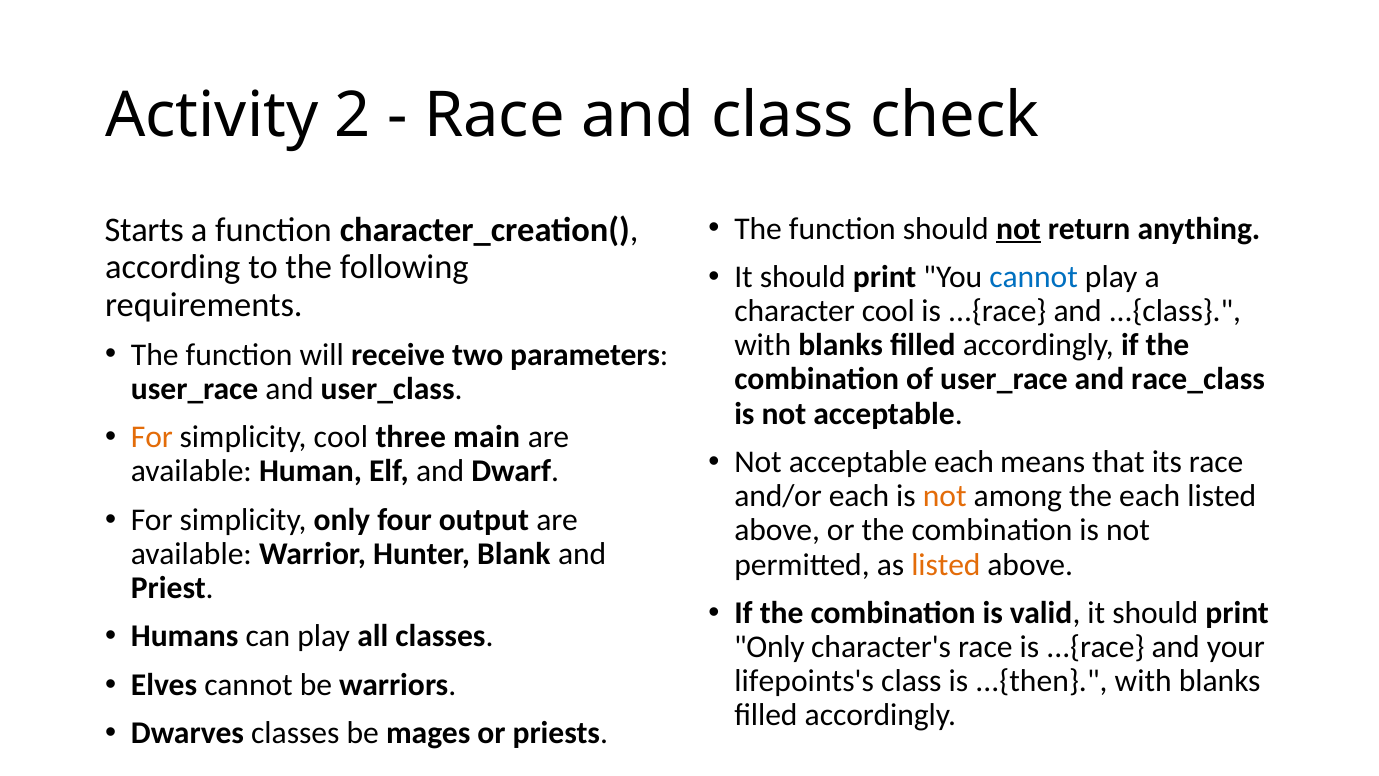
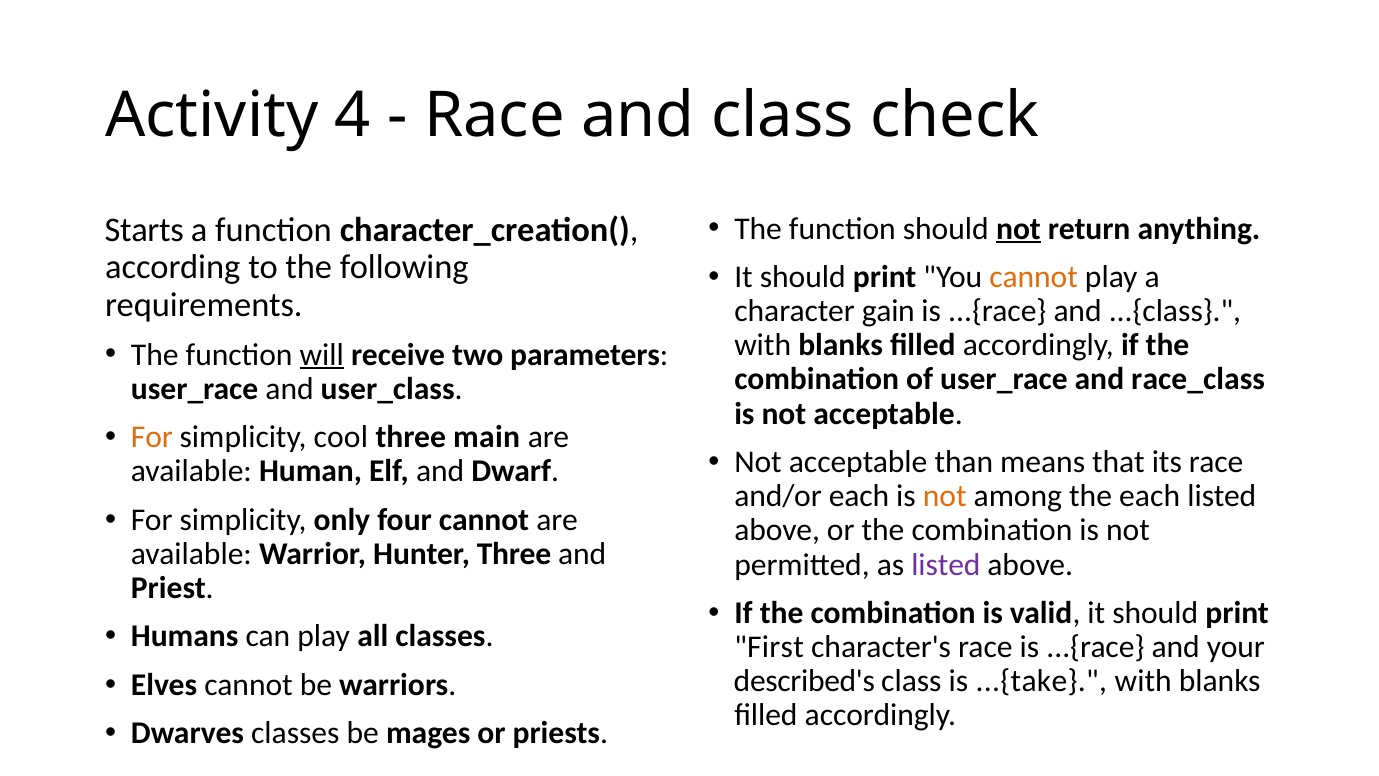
2: 2 -> 4 (353, 116)
cannot colour: blue -> orange (1034, 277)
character cool: cool -> gain (888, 311)
will underline: none -> present (322, 355)
acceptable each: each -> than (964, 462)
four output: output -> cannot (484, 520)
Hunter Blank: Blank -> Three (514, 554)
listed colour: orange -> purple (946, 564)
Only: Only -> First (769, 647)
lifepoints's: lifepoints's -> described's (804, 681)
...{then: ...{then -> ...{take (1041, 681)
